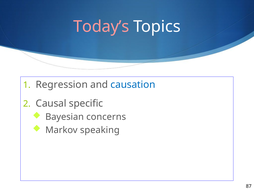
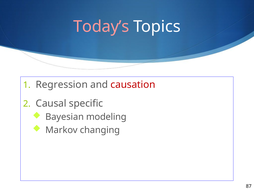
causation colour: blue -> red (133, 85)
concerns: concerns -> modeling (106, 117)
speaking: speaking -> changing (100, 130)
